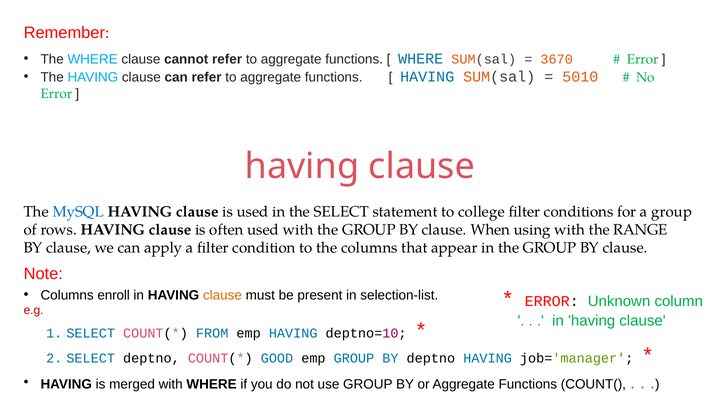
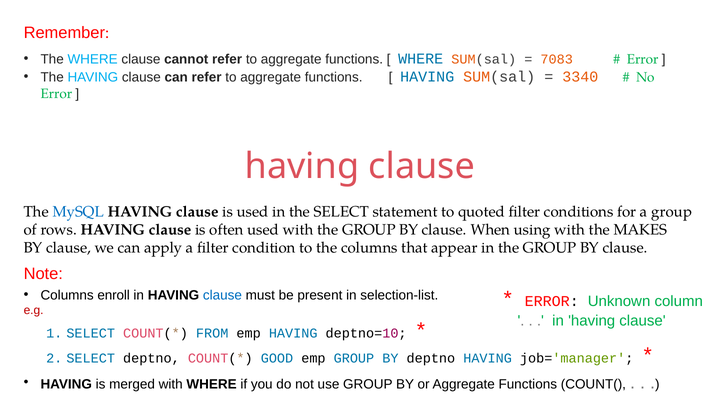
3670: 3670 -> 7083 (557, 60)
5010: 5010 -> 3340 (580, 77)
college: college -> quoted (481, 212)
RANGE: RANGE -> MAKES (641, 230)
clause colour: orange -> blue (222, 295)
